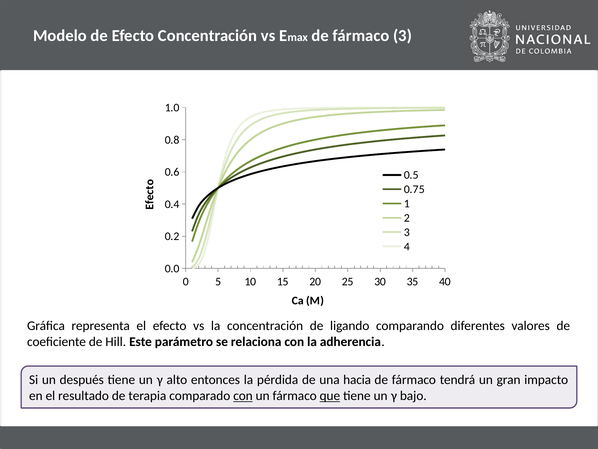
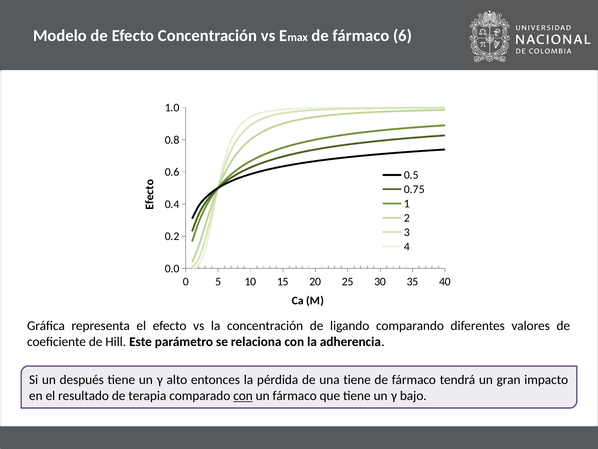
fármaco 3: 3 -> 6 (402, 36)
una hacia: hacia -> tiene (357, 380)
que underline: present -> none (330, 395)
